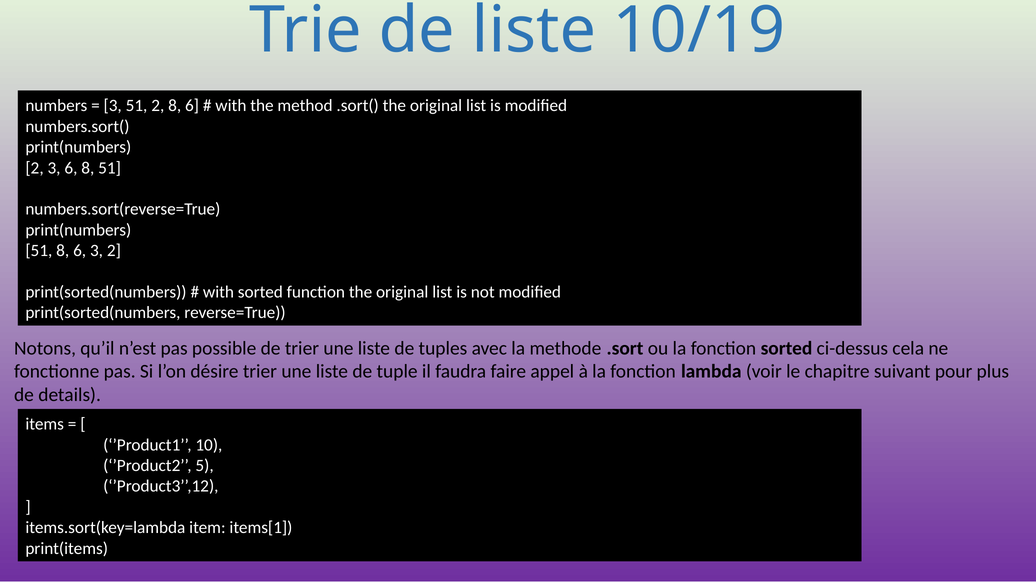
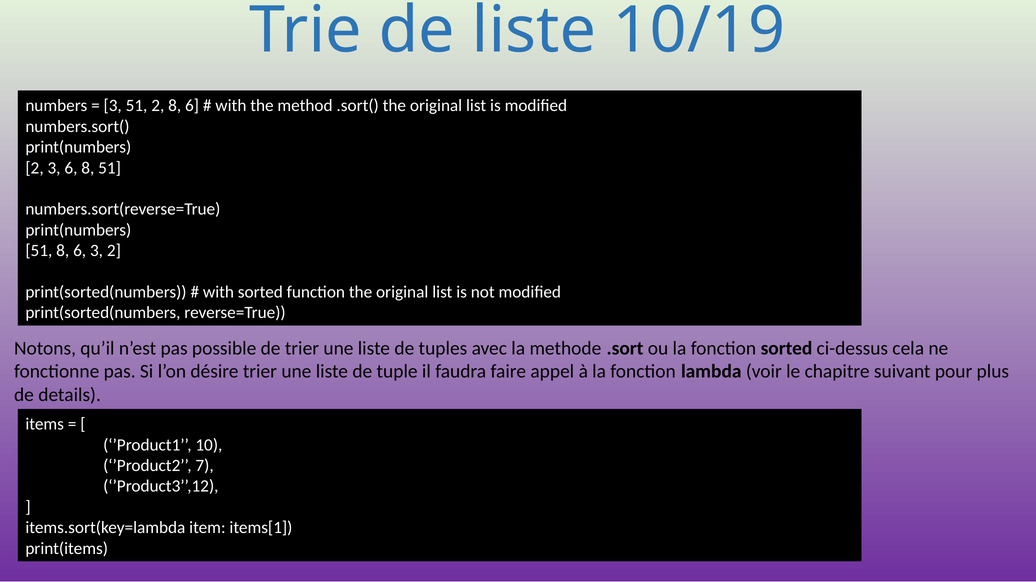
5: 5 -> 7 (205, 466)
